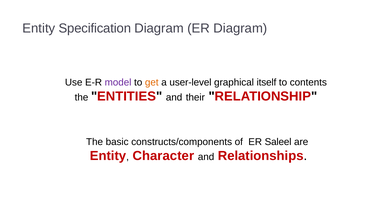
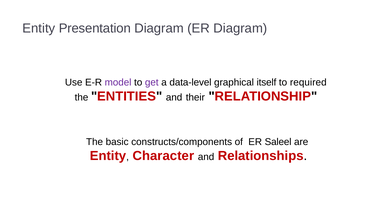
Specification: Specification -> Presentation (95, 28)
get colour: orange -> purple (152, 82)
user-level: user-level -> data-level (190, 82)
contents: contents -> required (308, 82)
